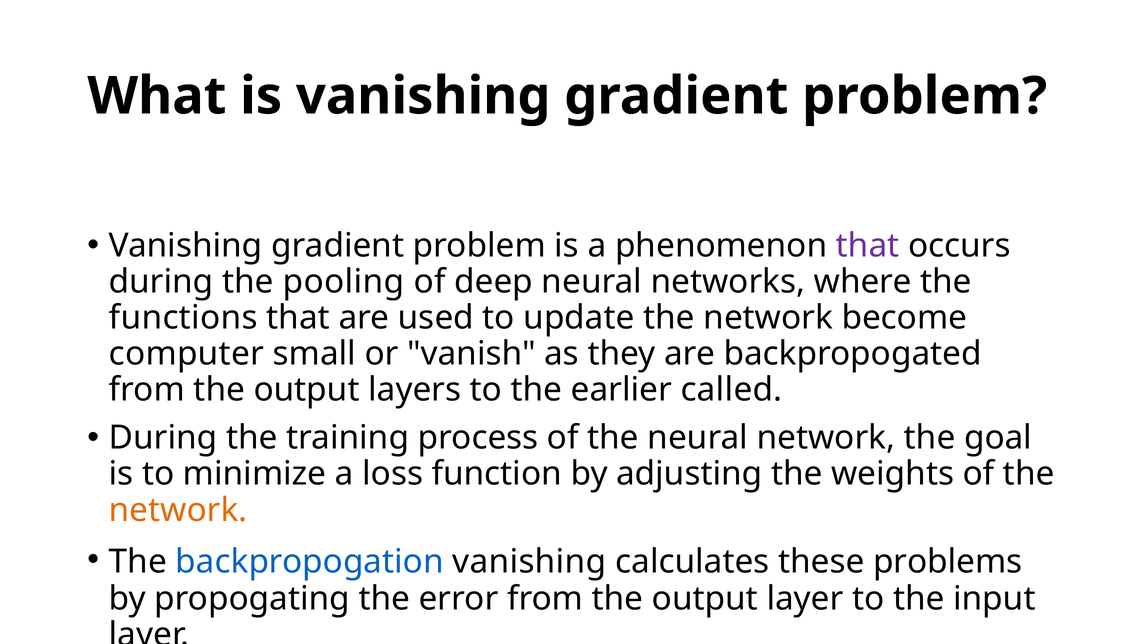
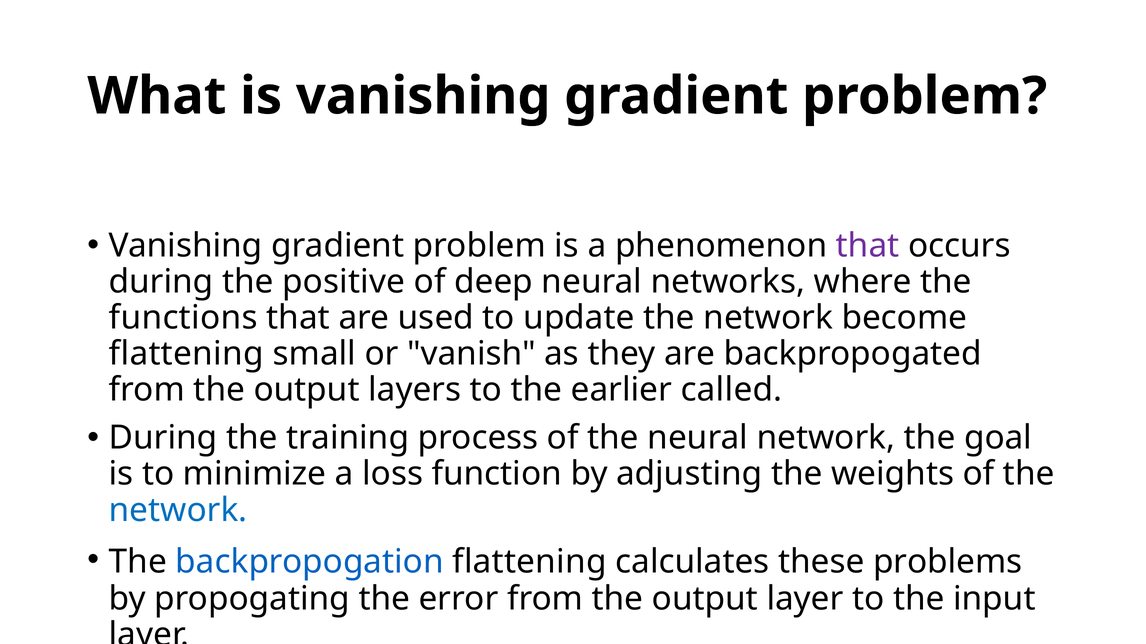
pooling: pooling -> positive (344, 282)
computer: computer -> flattening (186, 354)
network colour: orange -> blue (178, 511)
backpropogation vanishing: vanishing -> flattening (529, 562)
